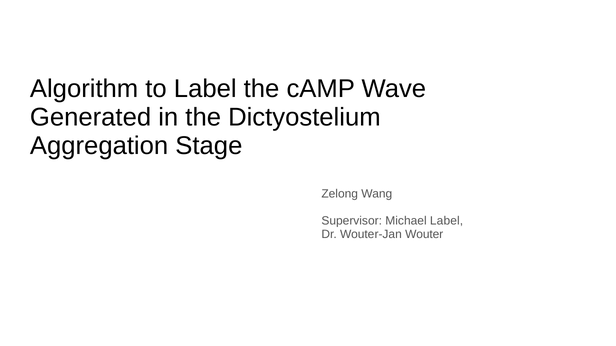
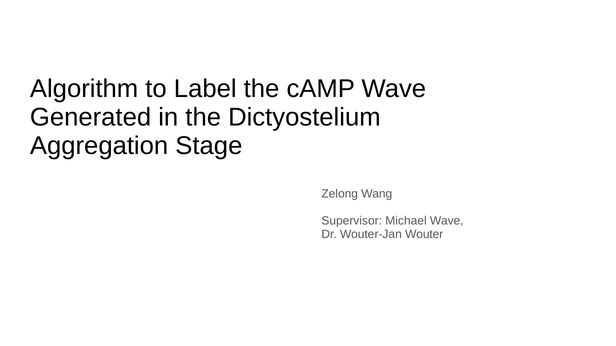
Michael Label: Label -> Wave (447, 221)
